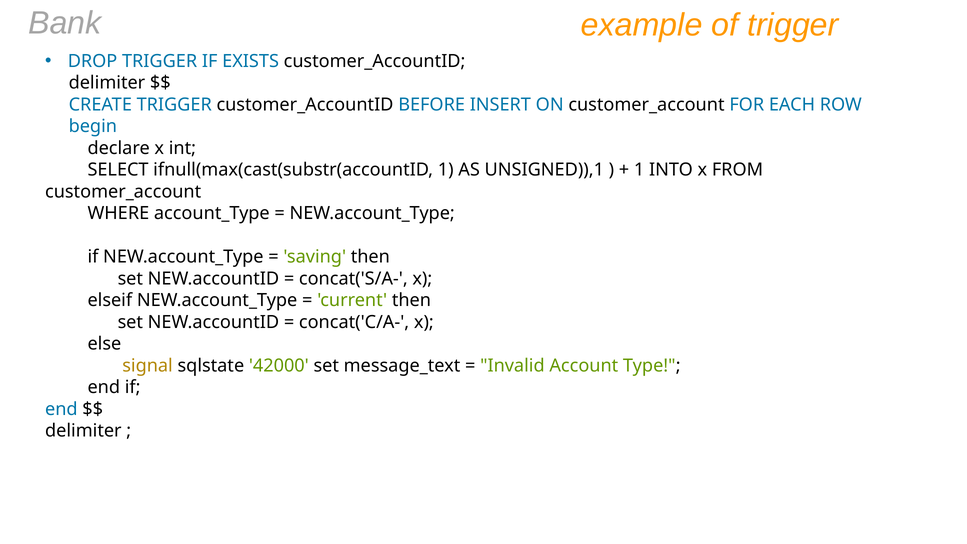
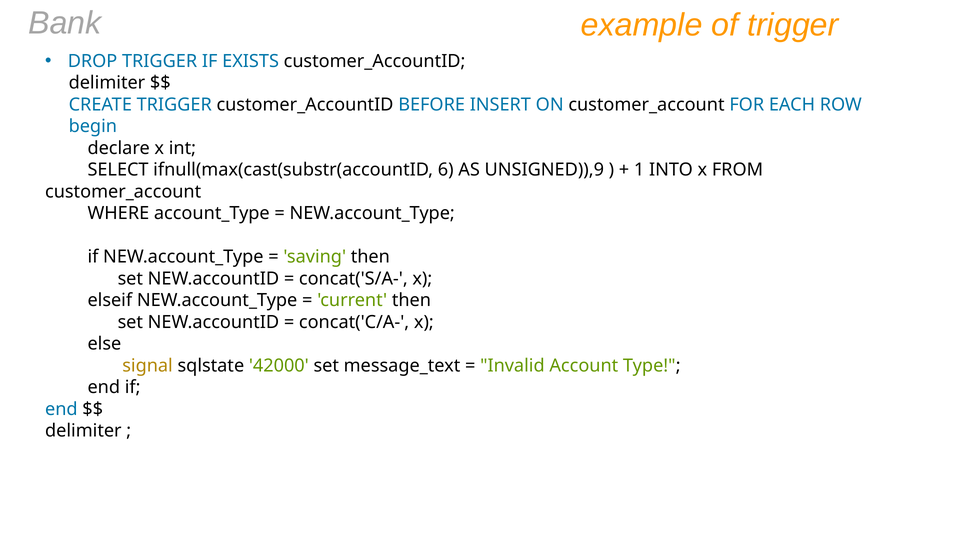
ifnull(max(cast(substr(accountID 1: 1 -> 6 (446, 170)
UNSIGNED)),1: UNSIGNED)),1 -> UNSIGNED)),9 (544, 170)
